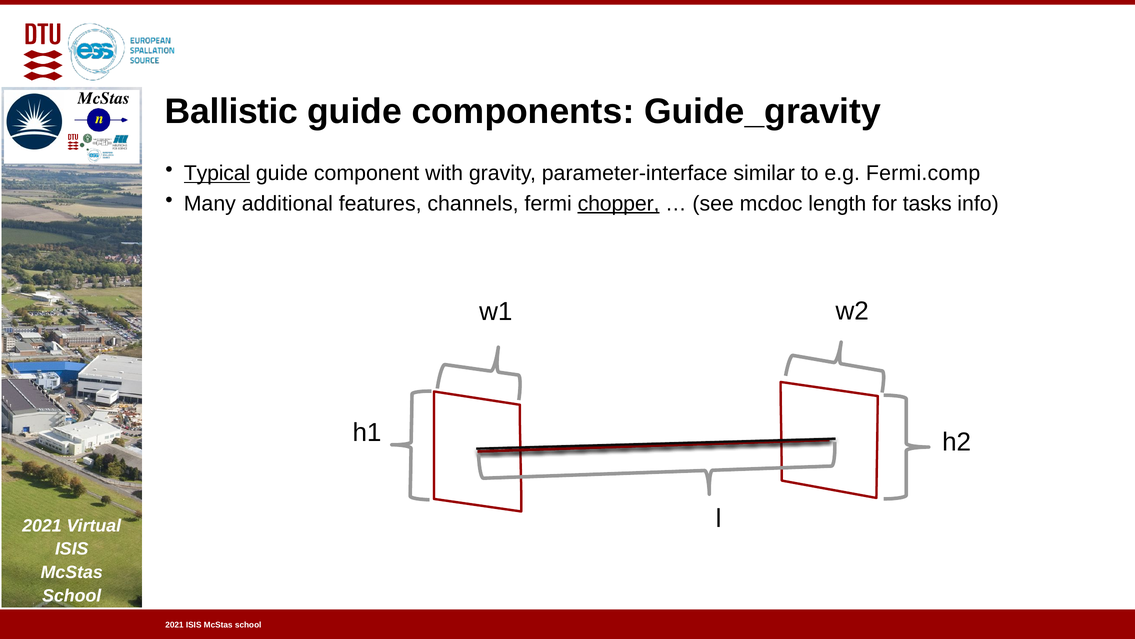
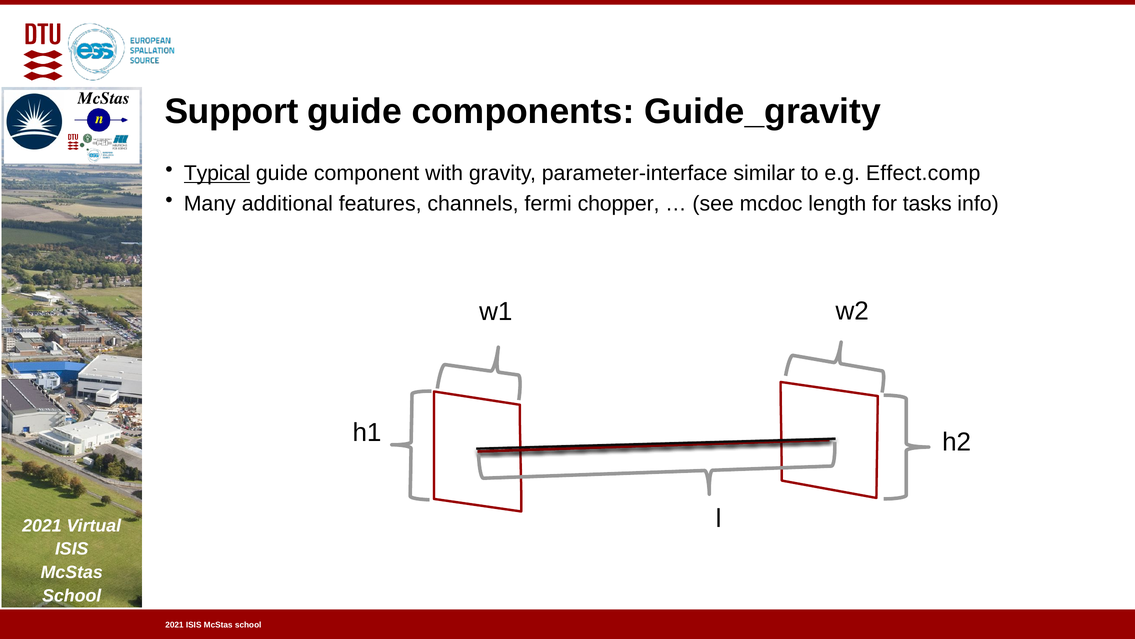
Ballistic: Ballistic -> Support (232, 112)
Fermi.comp: Fermi.comp -> Effect.comp (923, 173)
chopper underline: present -> none (619, 204)
